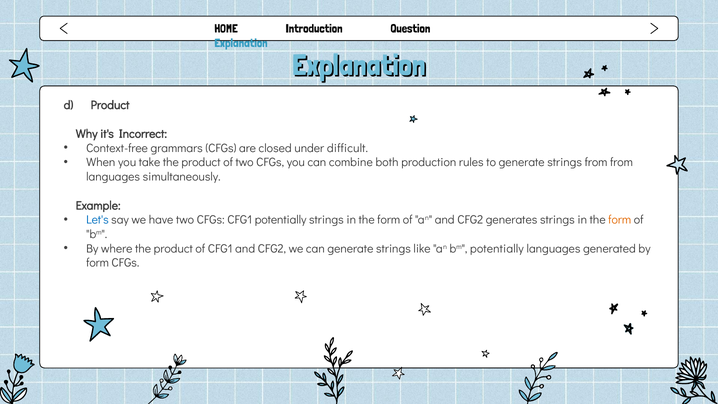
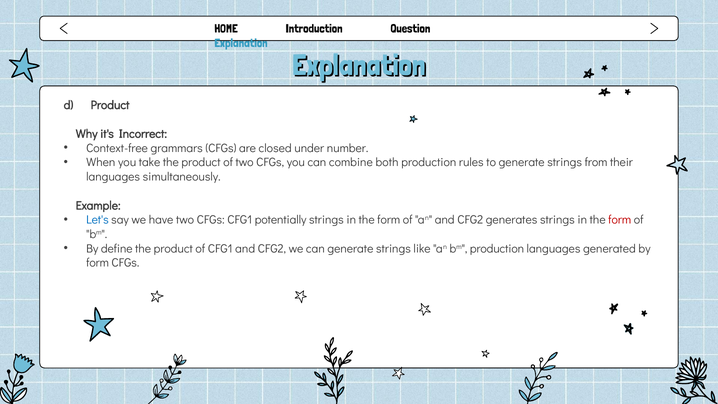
difficult: difficult -> number (348, 148)
from from: from -> their (621, 162)
form colour: orange -> red (620, 220)
where: where -> define (117, 249)
bm potentially: potentially -> production (497, 249)
